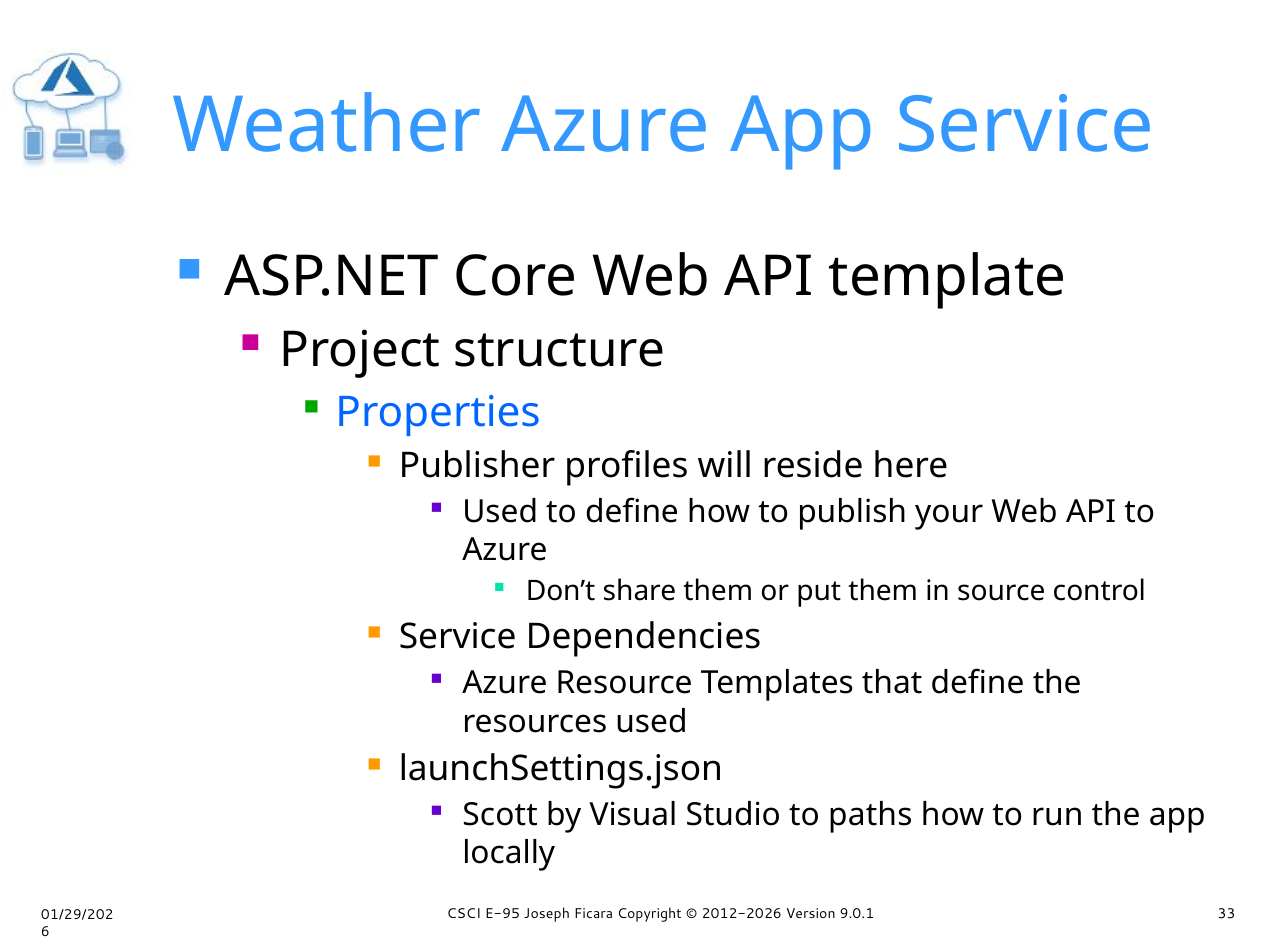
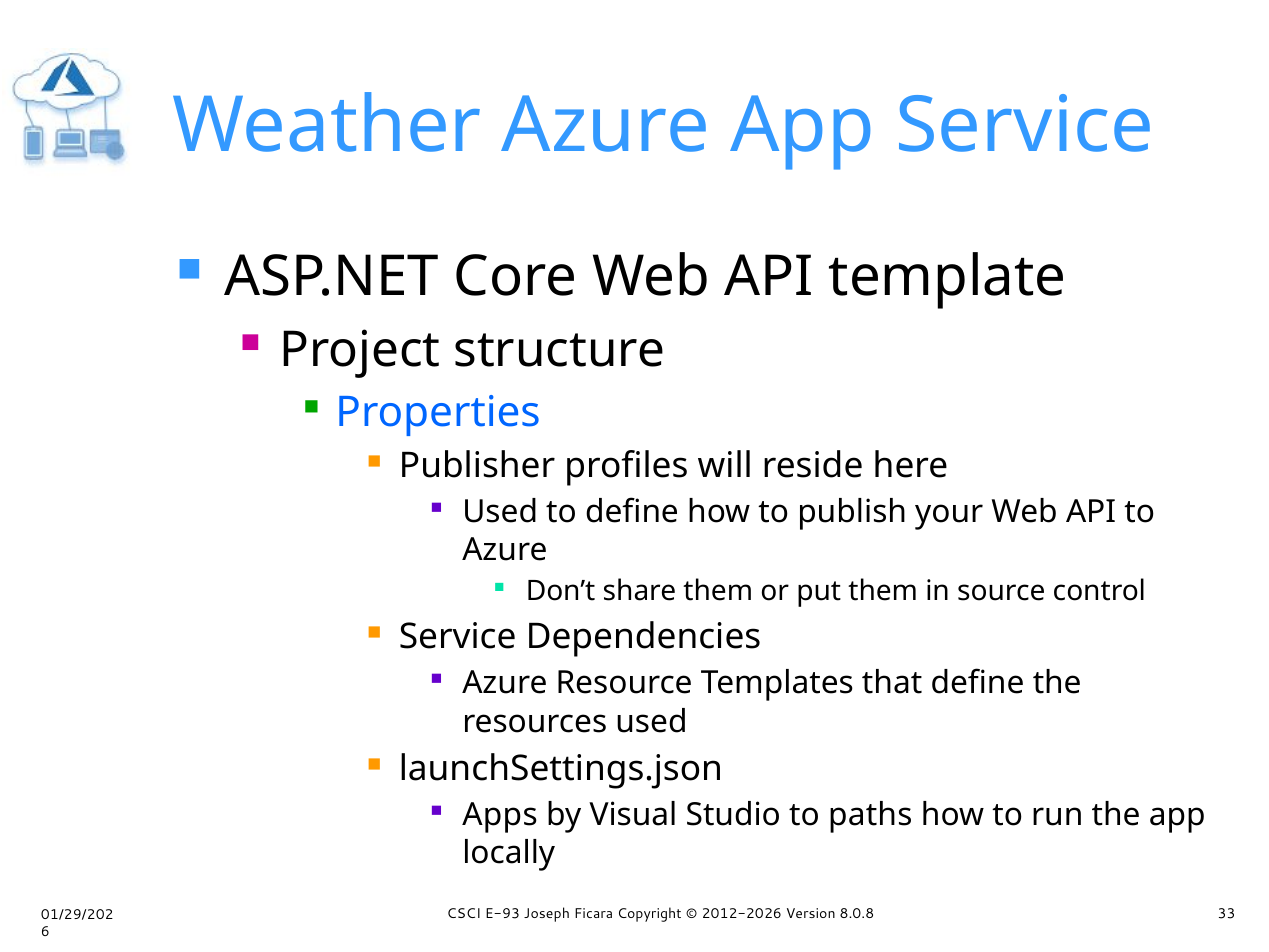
Scott: Scott -> Apps (500, 815)
E-95: E-95 -> E-93 (502, 914)
9.0.1: 9.0.1 -> 8.0.8 (857, 914)
